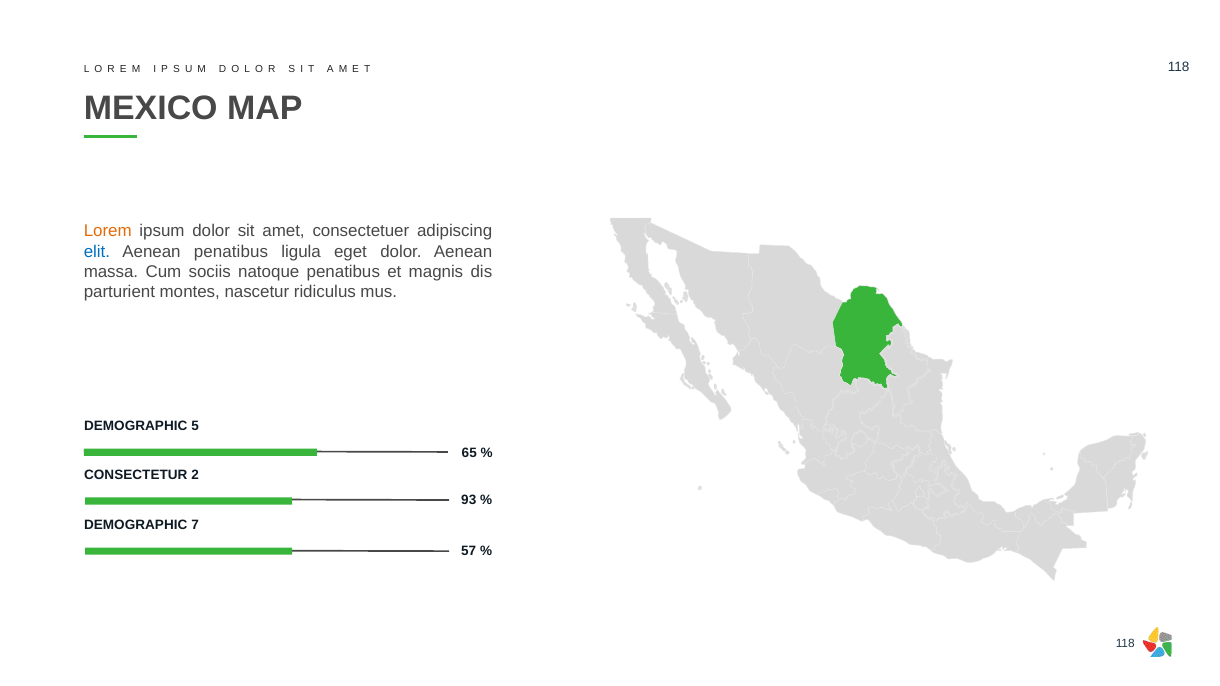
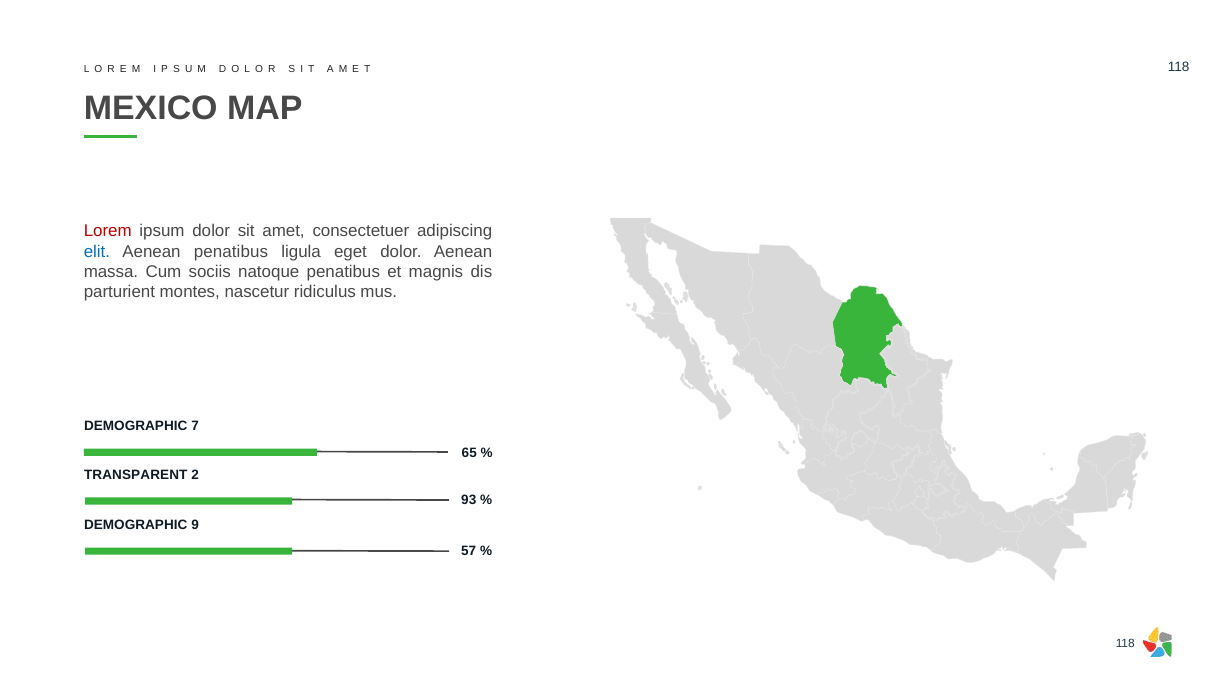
Lorem colour: orange -> red (108, 231)
5: 5 -> 7 (195, 426)
CONSECTETUR: CONSECTETUR -> TRANSPARENT (136, 476)
7: 7 -> 9 (195, 525)
